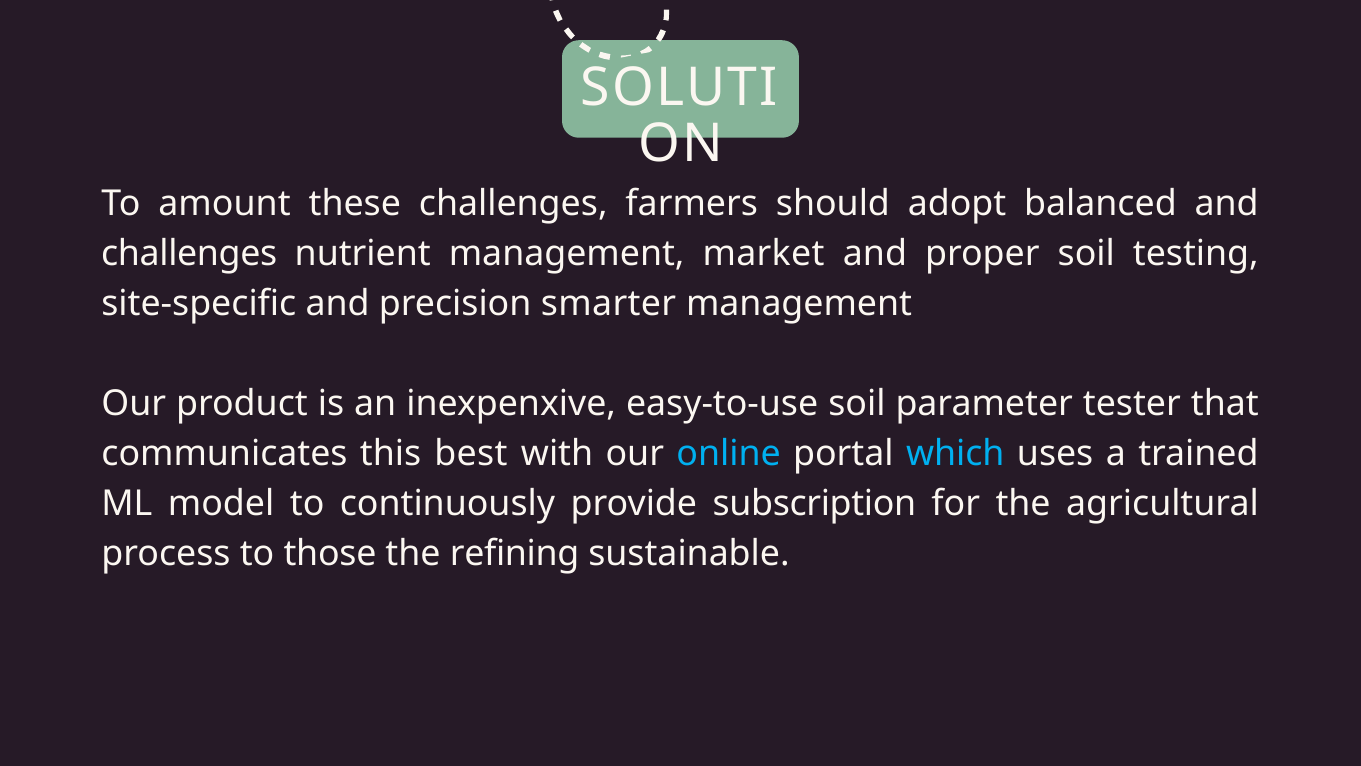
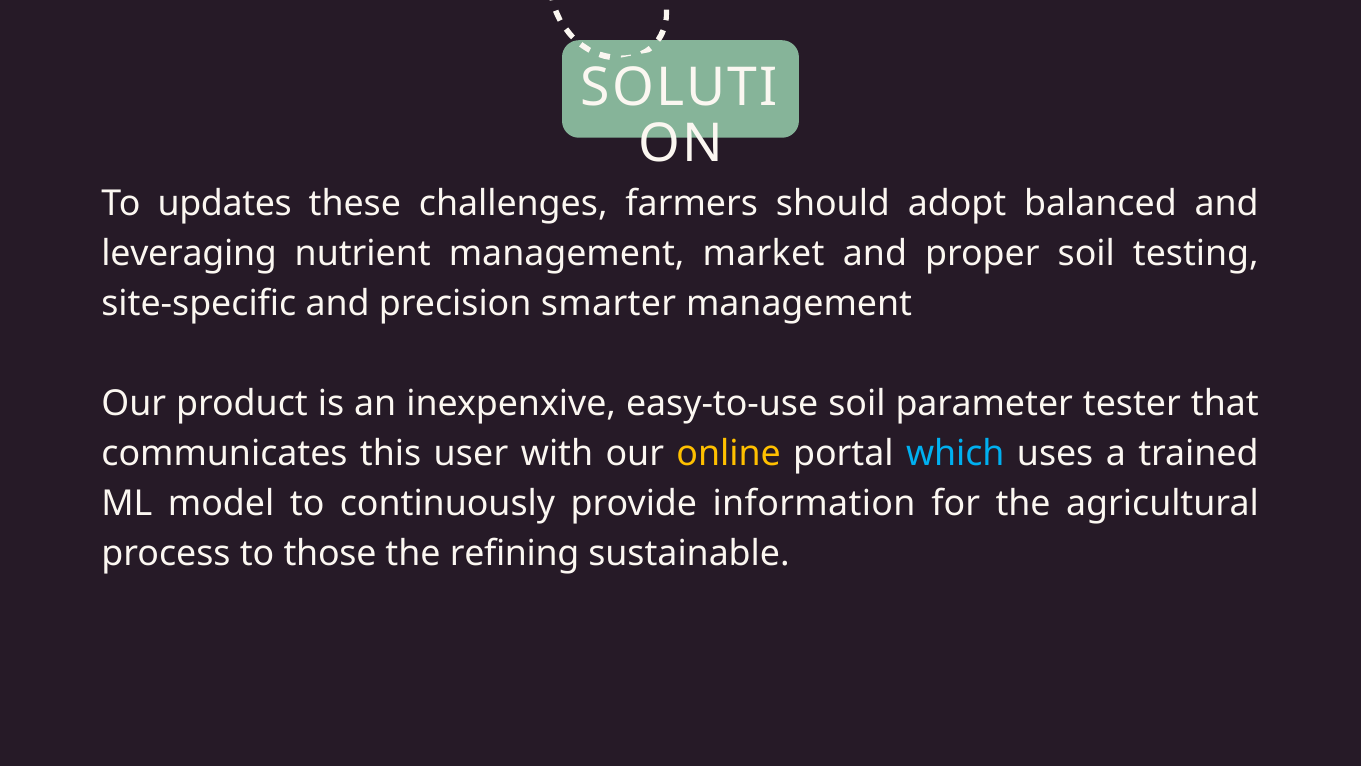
amount: amount -> updates (225, 203)
challenges: challenges -> leveraging (189, 253)
best: best -> user (471, 453)
online colour: light blue -> yellow (729, 453)
subscription: subscription -> information (814, 503)
